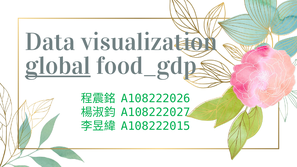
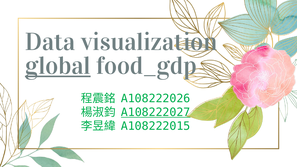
A108222027 underline: none -> present (156, 112)
